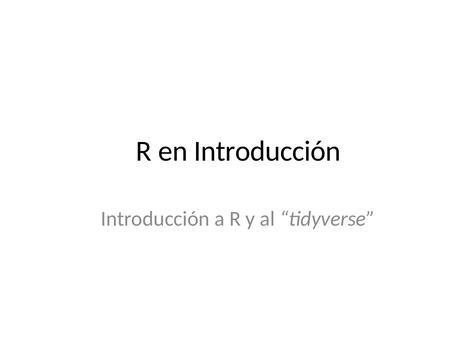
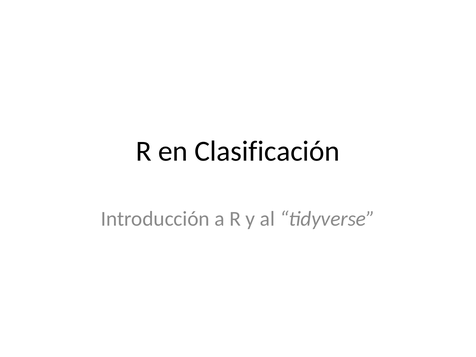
en Introducción: Introducción -> Clasificación (267, 151)
